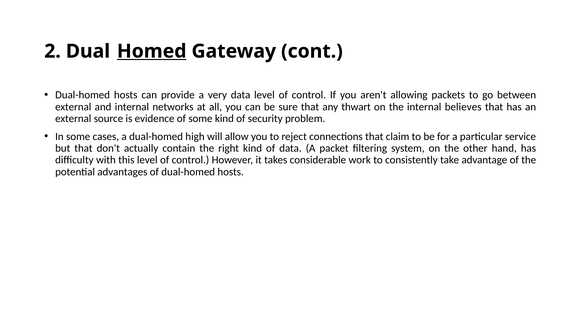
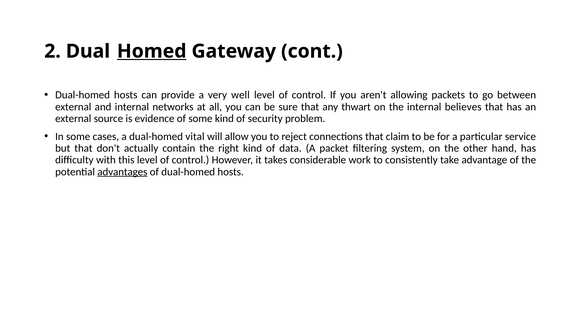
very data: data -> well (240, 95)
high: high -> vital (195, 136)
advantages underline: none -> present (122, 172)
